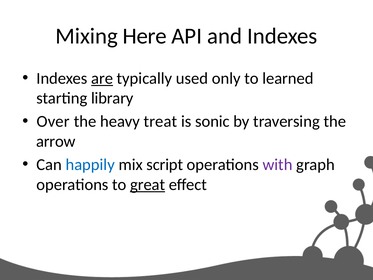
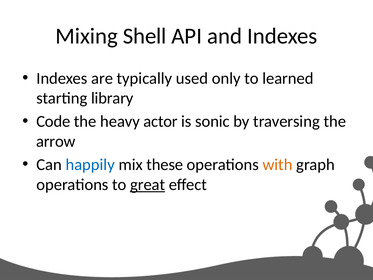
Here: Here -> Shell (145, 36)
are underline: present -> none (102, 78)
Over: Over -> Code (53, 121)
treat: treat -> actor (161, 121)
script: script -> these (165, 164)
with colour: purple -> orange (278, 164)
